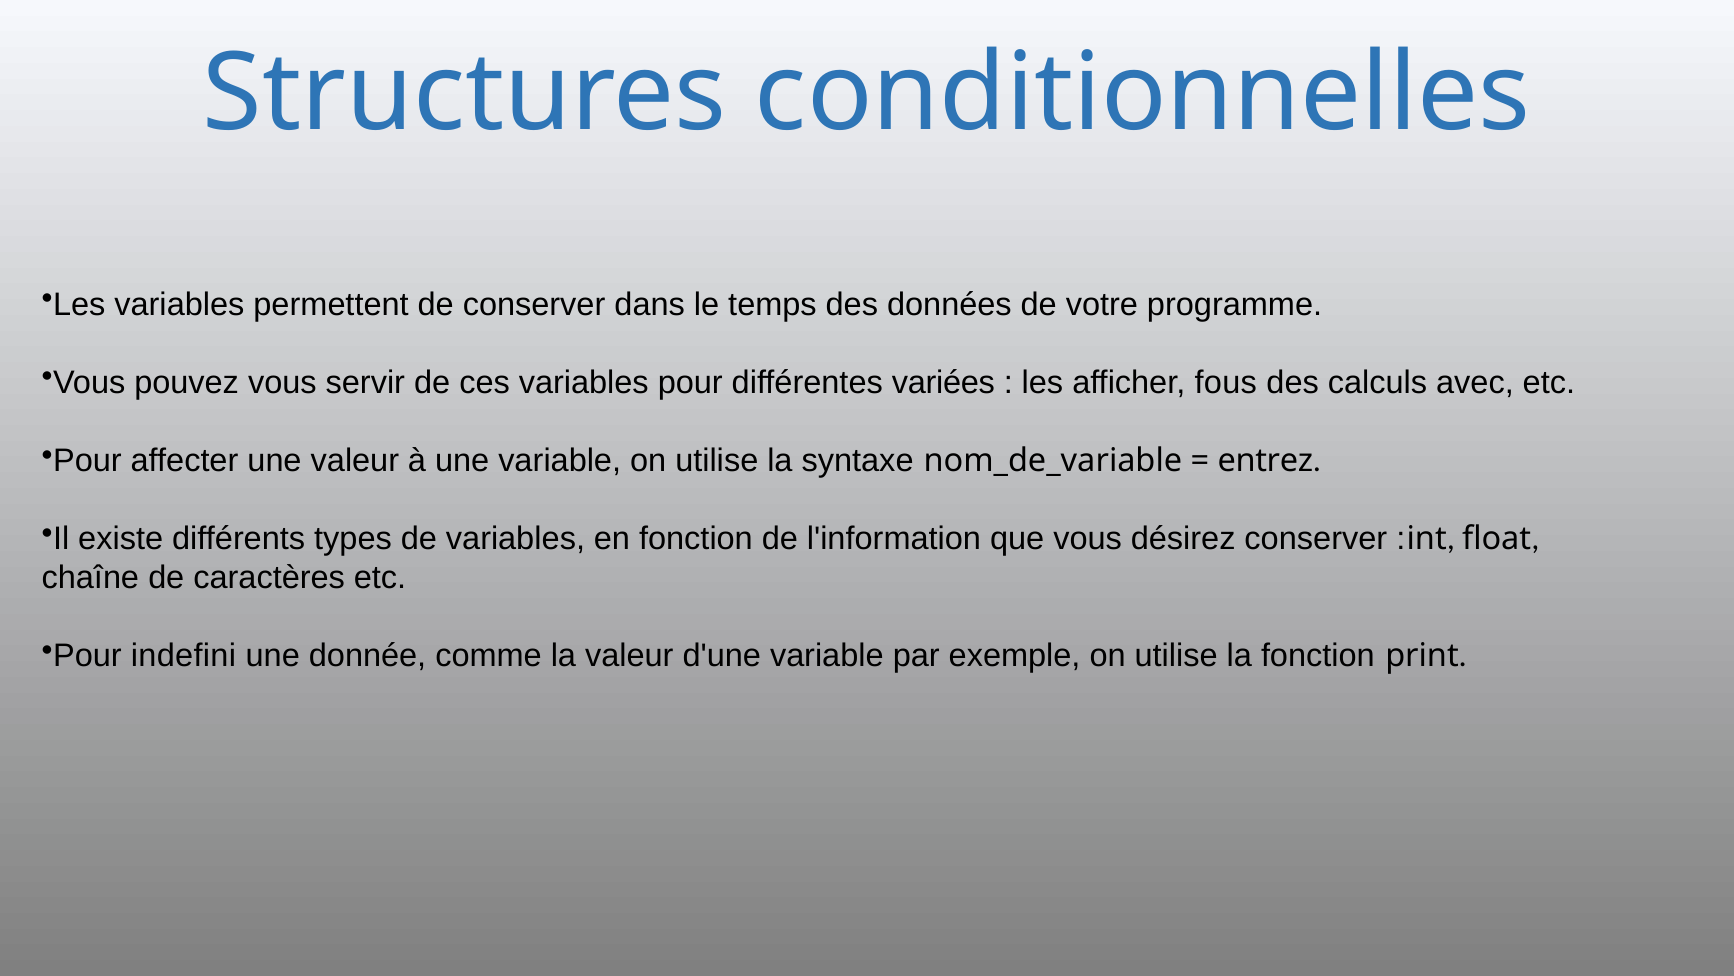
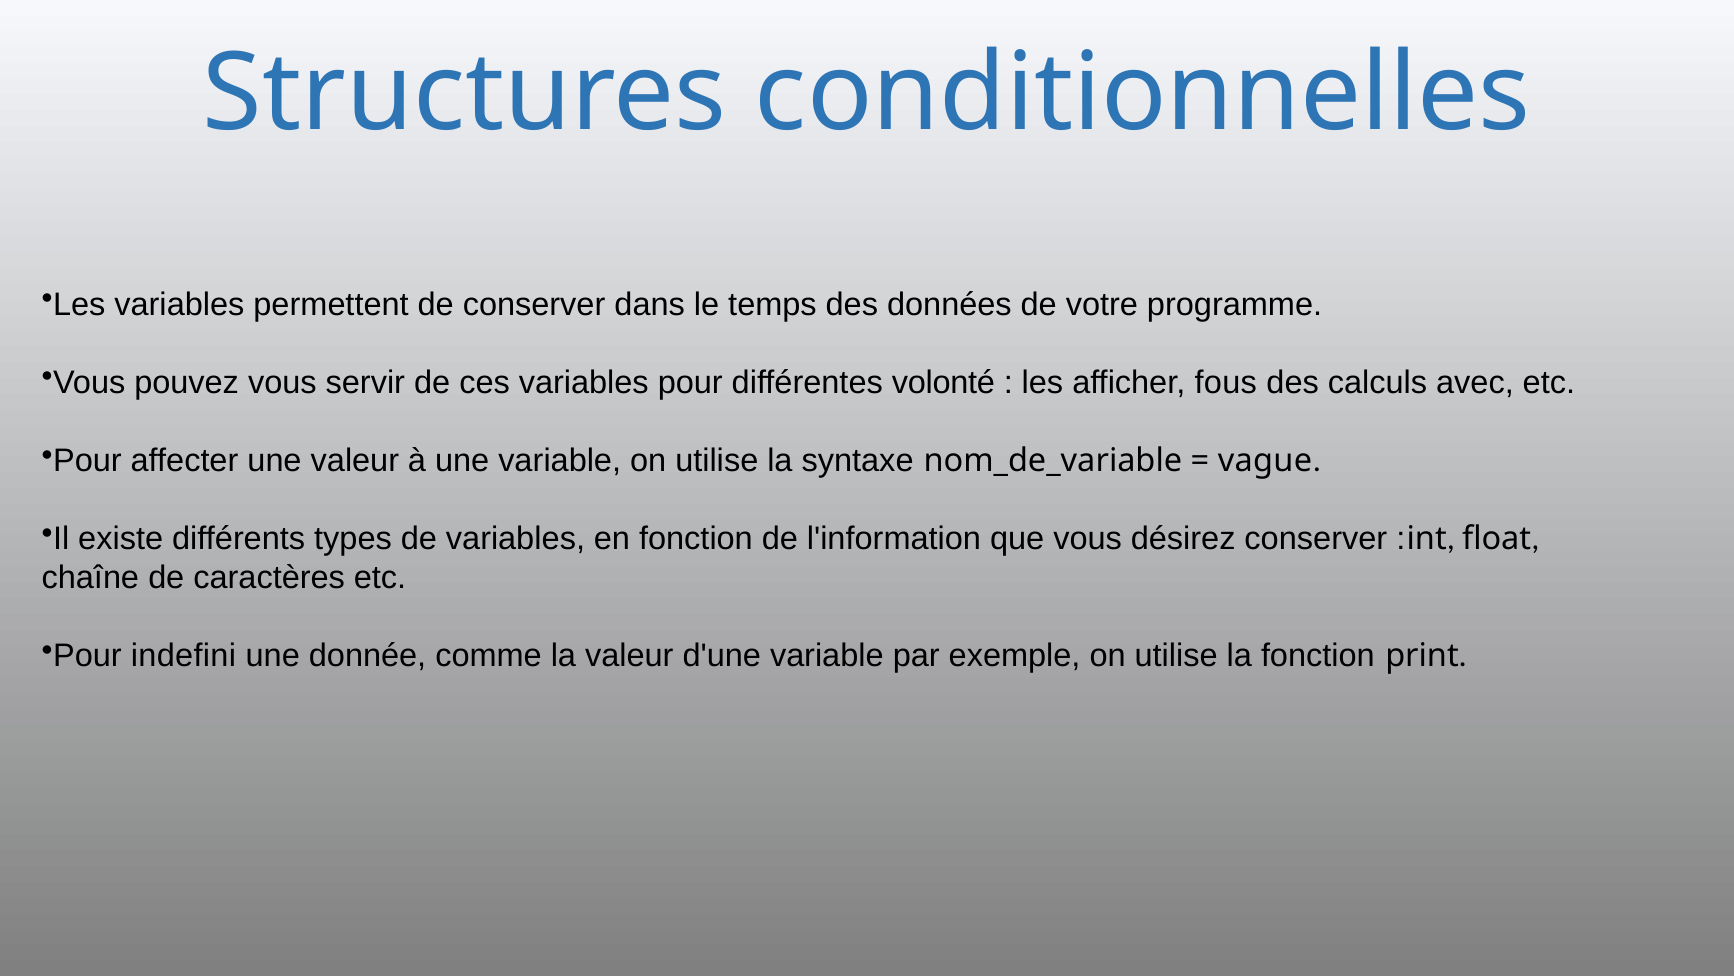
variées: variées -> volonté (943, 382)
entrez: entrez -> vague (1265, 460)
